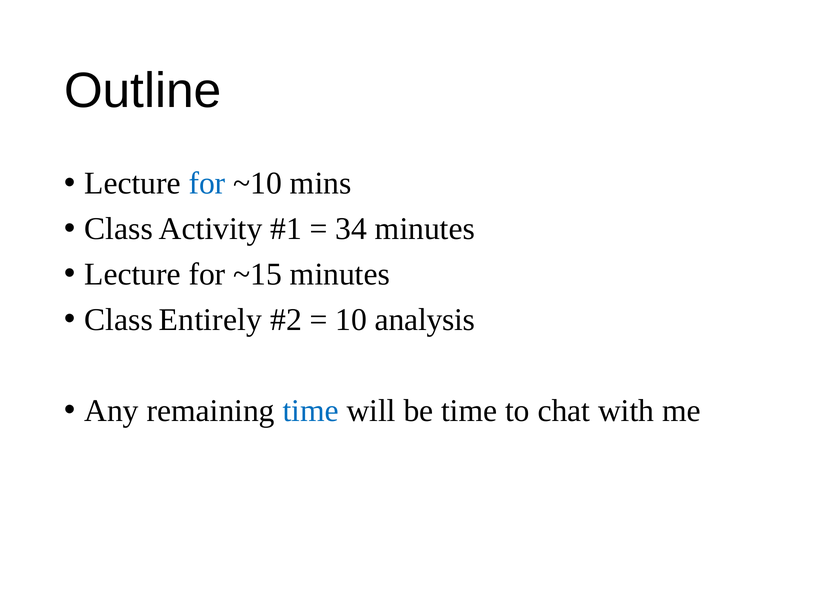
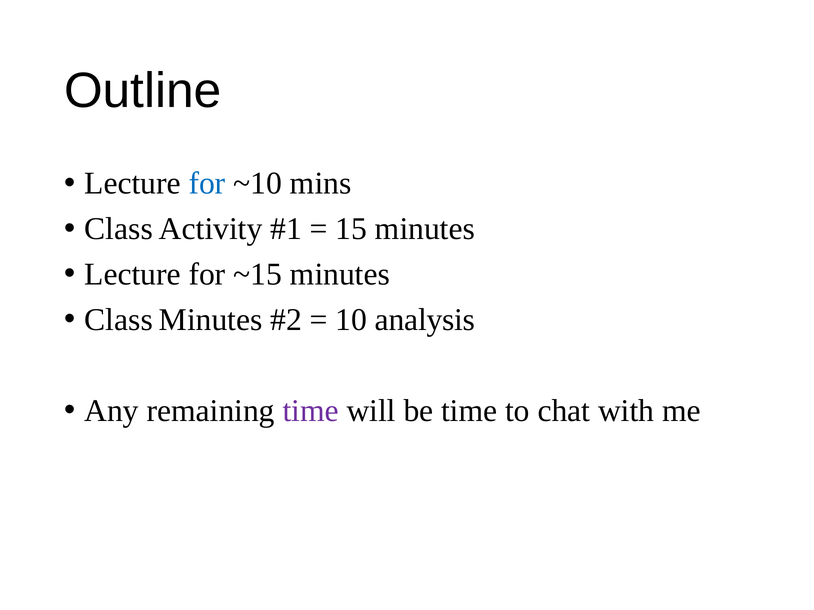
34: 34 -> 15 (351, 229)
Class Entirely: Entirely -> Minutes (211, 320)
time colour: blue -> purple (311, 411)
